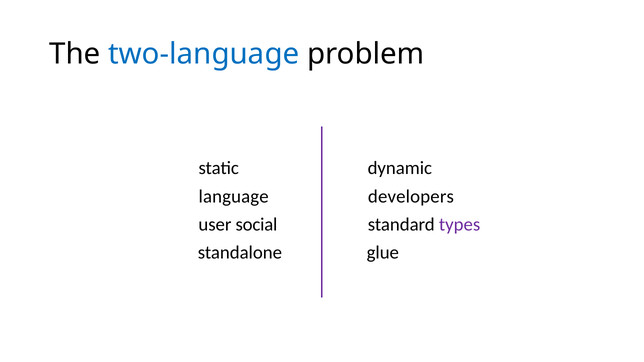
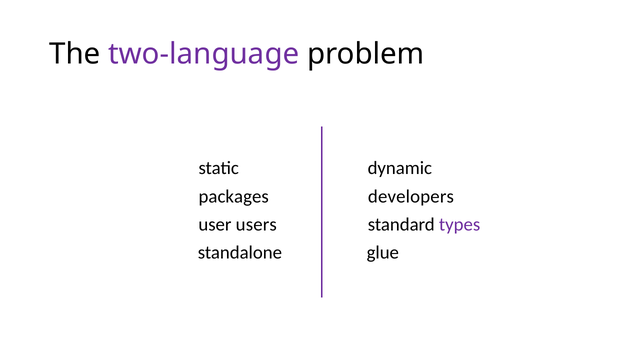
two-language colour: blue -> purple (204, 54)
language: language -> packages (234, 197)
social: social -> users (256, 225)
